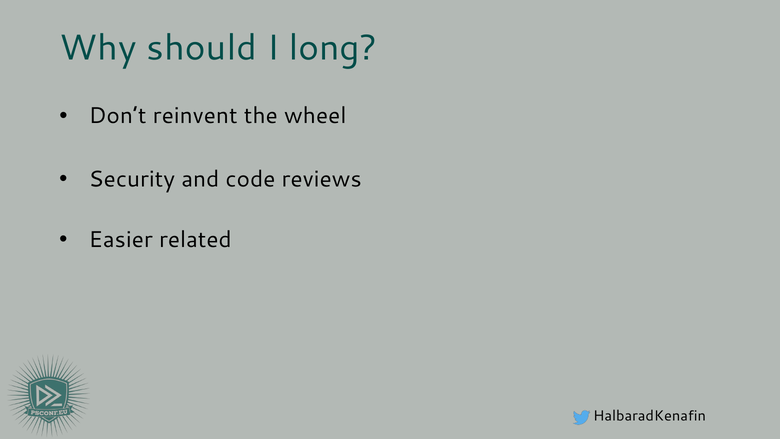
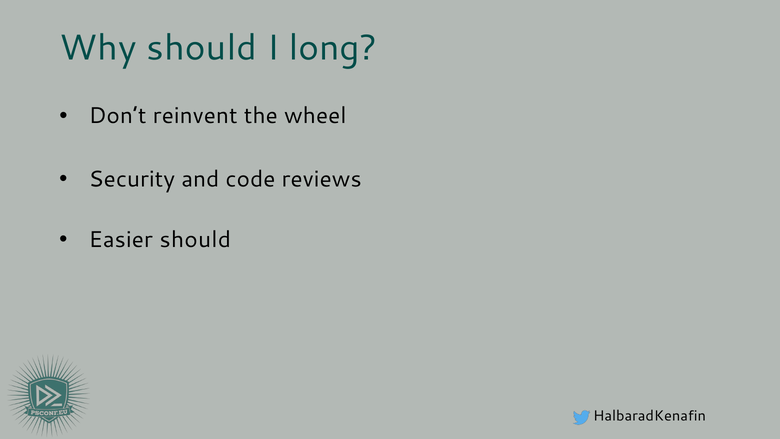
Easier related: related -> should (195, 240)
